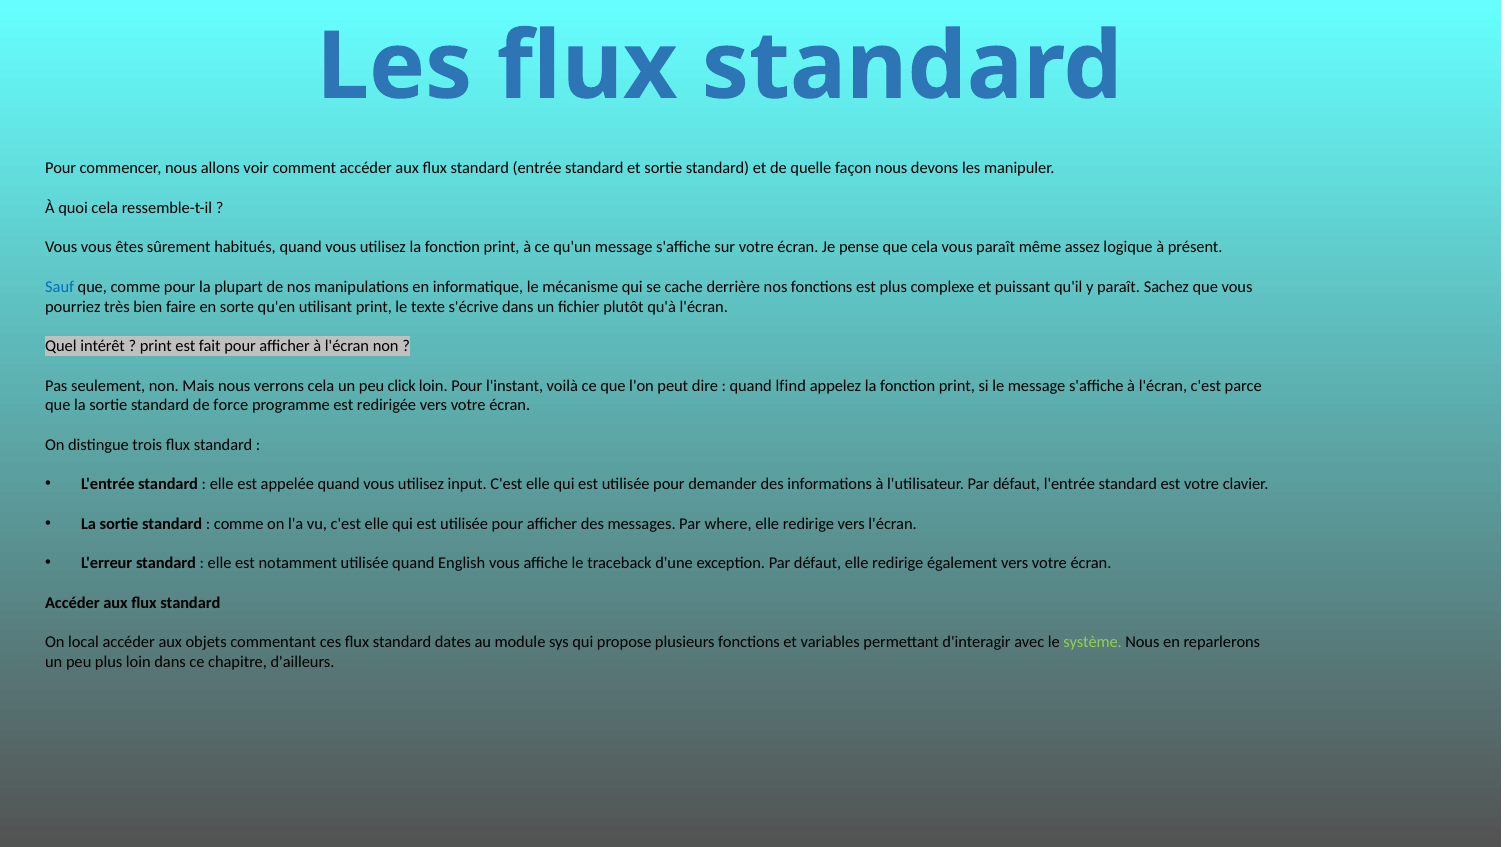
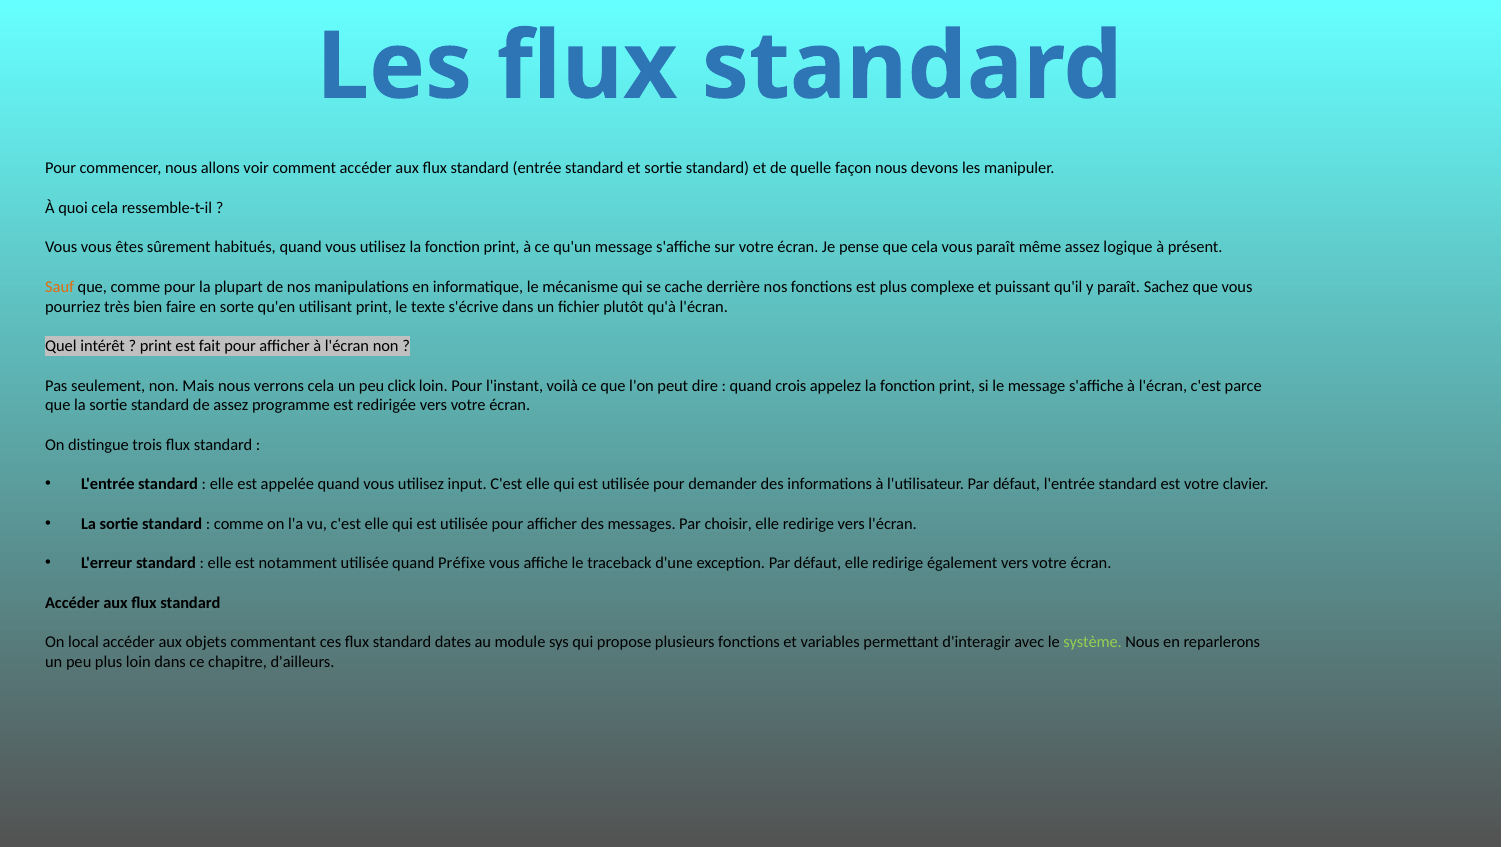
Sauf colour: blue -> orange (60, 287)
lfind: lfind -> crois (791, 386)
de force: force -> assez (231, 405)
where: where -> choisir (728, 524)
English: English -> Préfixe (462, 563)
